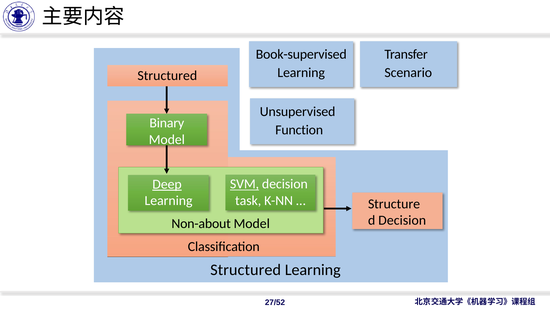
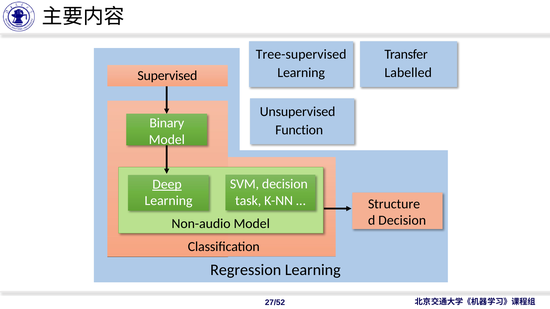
Book-supervised: Book-supervised -> Tree-supervised (301, 54)
Scenario: Scenario -> Labelled (408, 73)
Structured: Structured -> Supervised (167, 76)
SVM underline: present -> none (244, 184)
Non-about: Non-about -> Non-audio (201, 224)
Structured: Structured -> Regression (246, 270)
